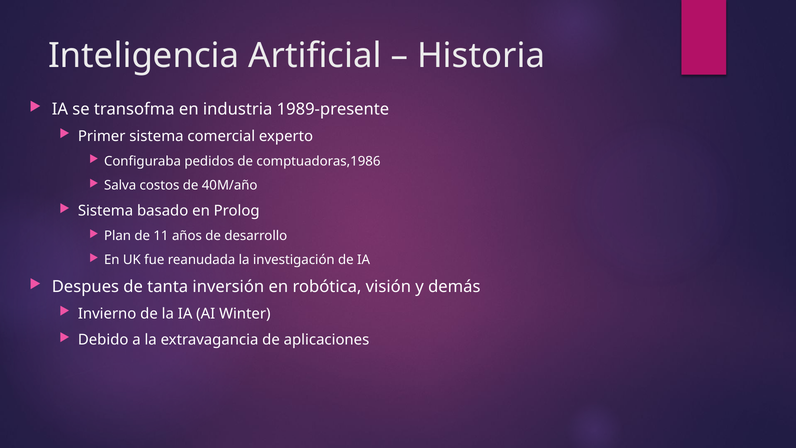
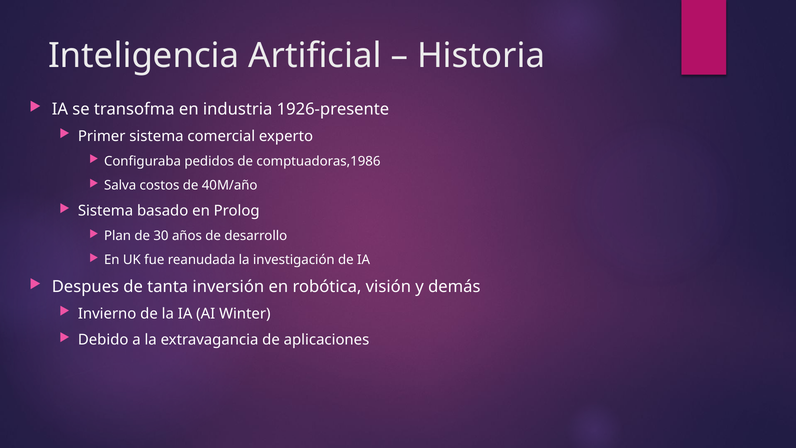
1989-presente: 1989-presente -> 1926-presente (333, 109)
11: 11 -> 30 (161, 236)
